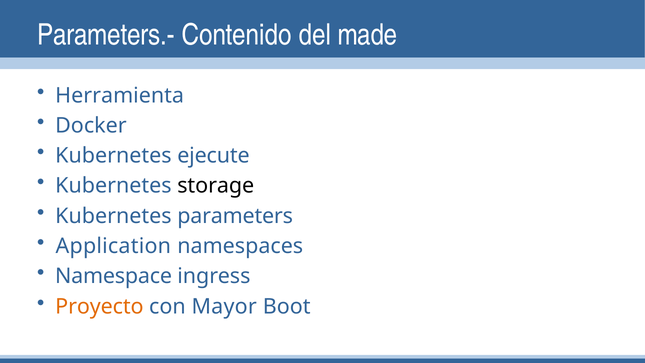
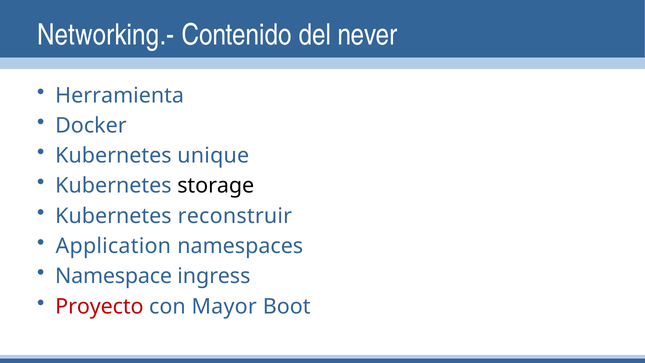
Parameters.-: Parameters.- -> Networking.- (106, 35)
made: made -> never (367, 35)
ejecute: ejecute -> unique (213, 156)
parameters: parameters -> reconstruir (235, 216)
Proyecto colour: orange -> red (99, 306)
